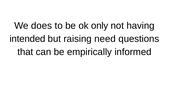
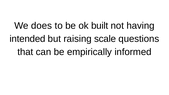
only: only -> built (100, 26)
need: need -> scale (105, 39)
